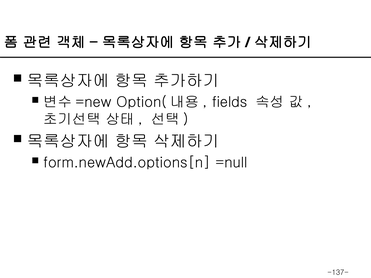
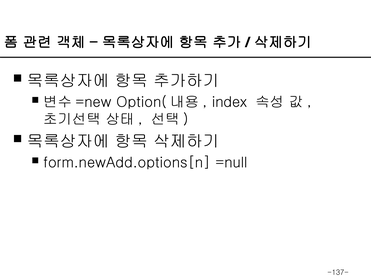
fields: fields -> index (230, 102)
